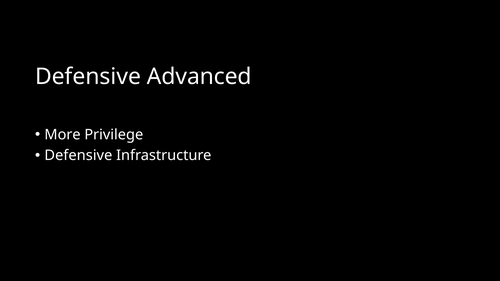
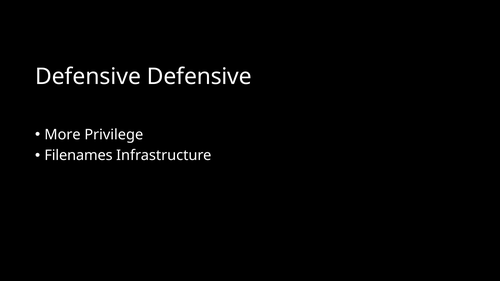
Defensive Advanced: Advanced -> Defensive (199, 77)
Defensive: Defensive -> Filenames (78, 156)
